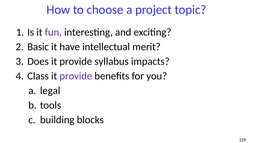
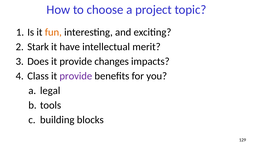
fun colour: purple -> orange (53, 32)
Basic: Basic -> Stark (38, 47)
syllabus: syllabus -> changes (112, 61)
